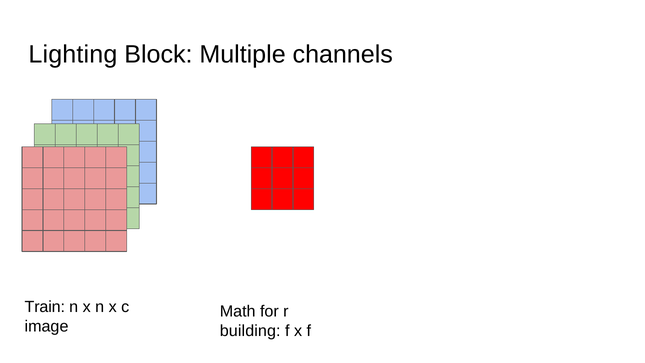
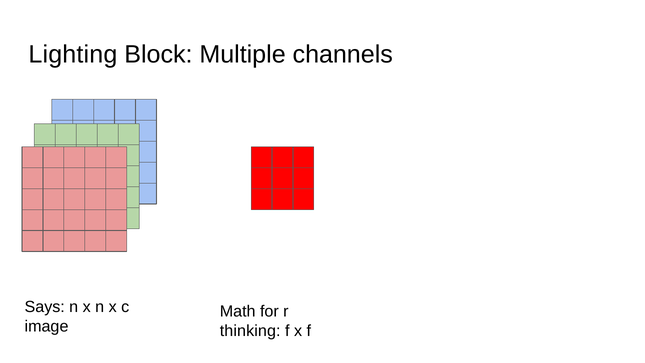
Train: Train -> Says (45, 307)
building: building -> thinking (250, 331)
